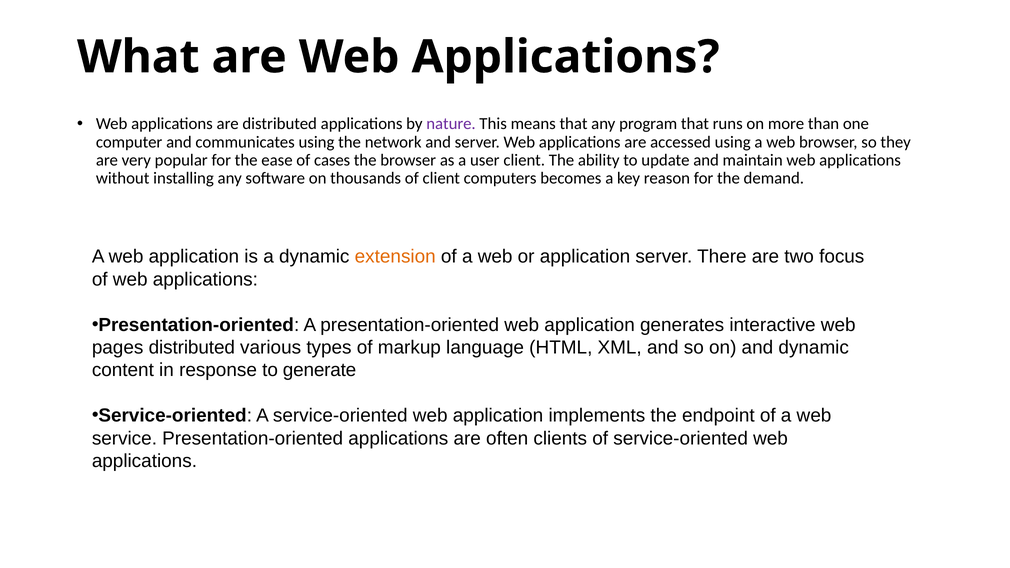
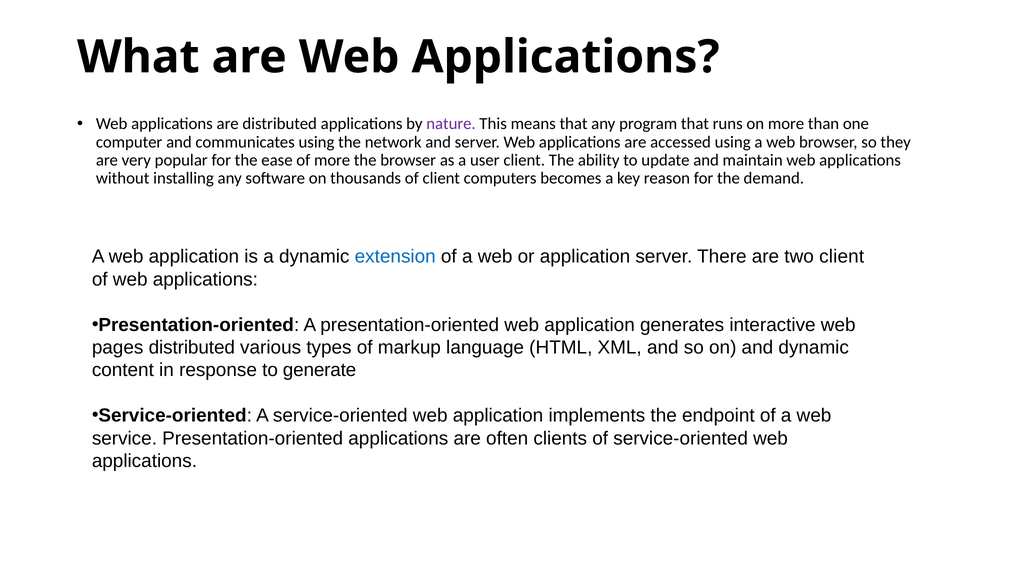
of cases: cases -> more (332, 160)
extension colour: orange -> blue (395, 257)
two focus: focus -> client (842, 257)
